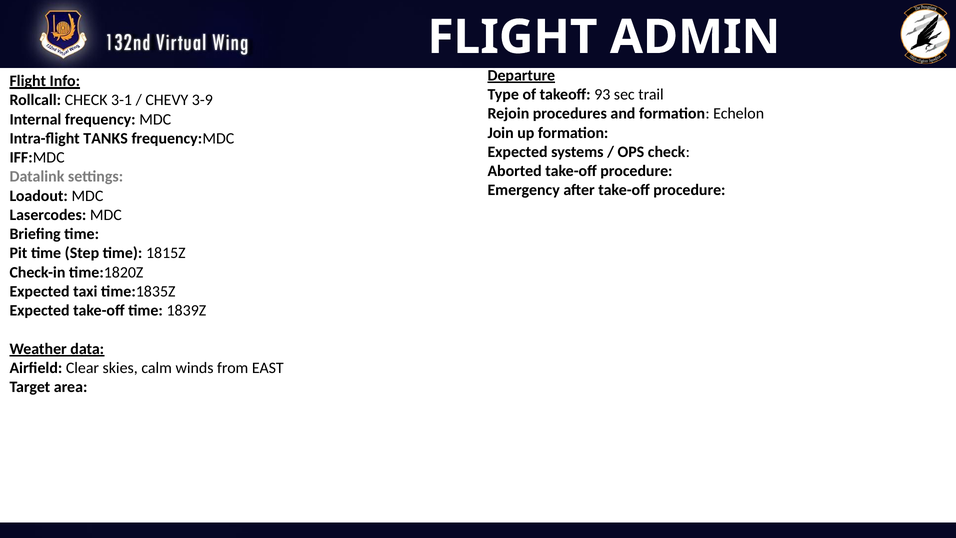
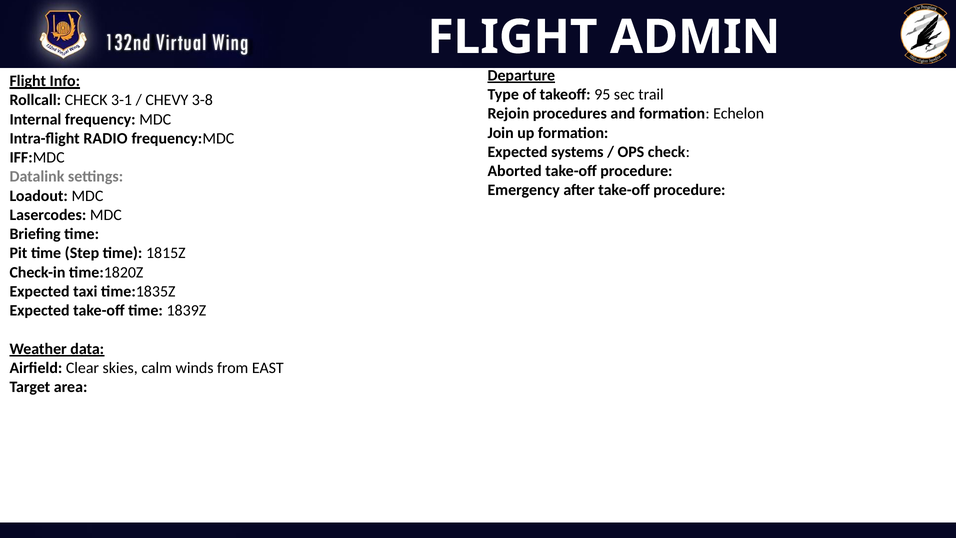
93: 93 -> 95 (602, 94)
3-9: 3-9 -> 3-8 (202, 100)
TANKS: TANKS -> RADIO (106, 138)
